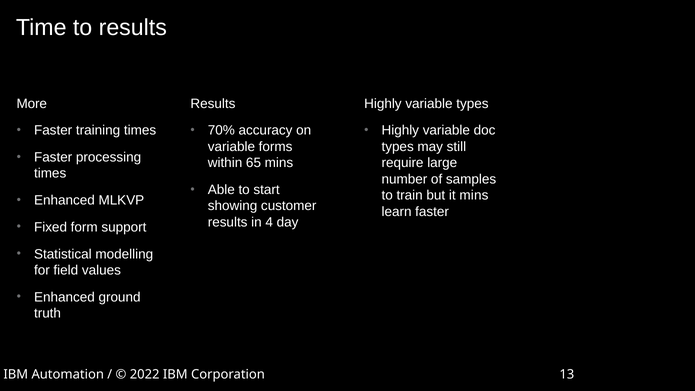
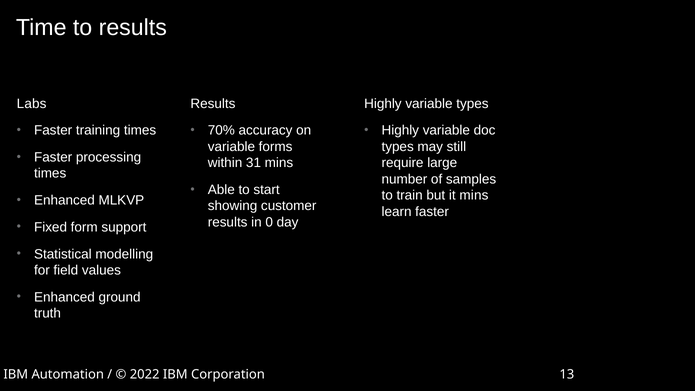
More: More -> Labs (32, 104)
65: 65 -> 31 (254, 163)
4: 4 -> 0 (269, 222)
